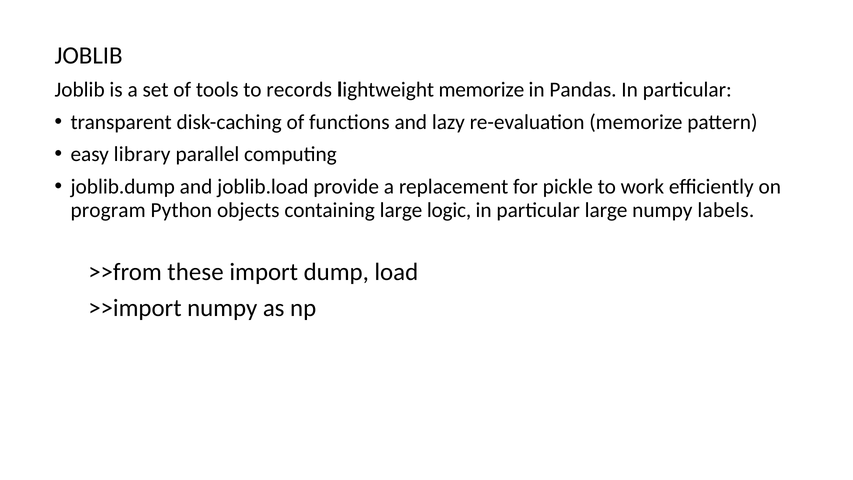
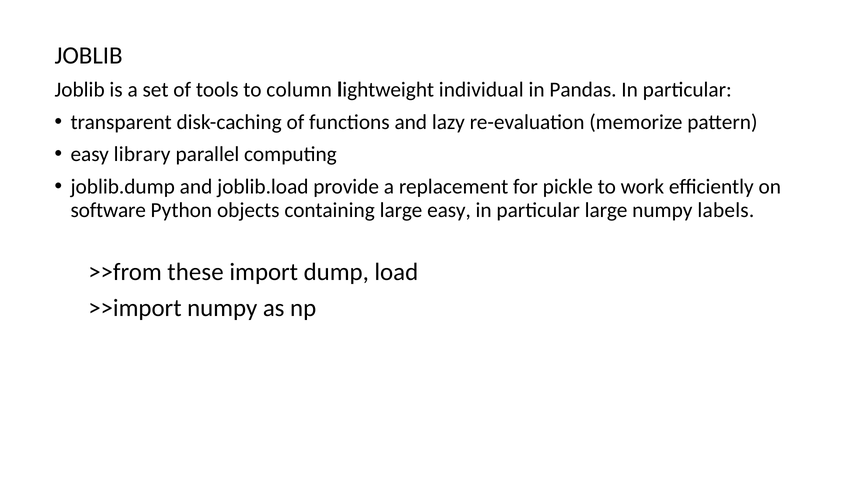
records: records -> column (299, 90)
lightweight memorize: memorize -> individual (481, 90)
program: program -> software (108, 210)
large logic: logic -> easy (449, 210)
